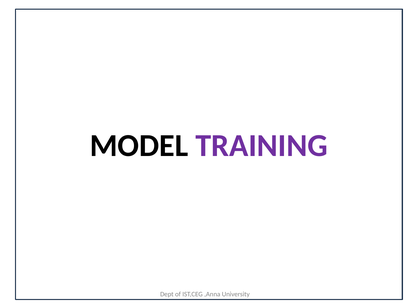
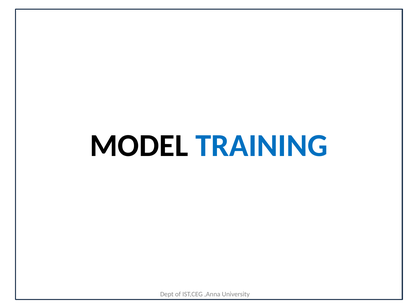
TRAINING colour: purple -> blue (262, 145)
